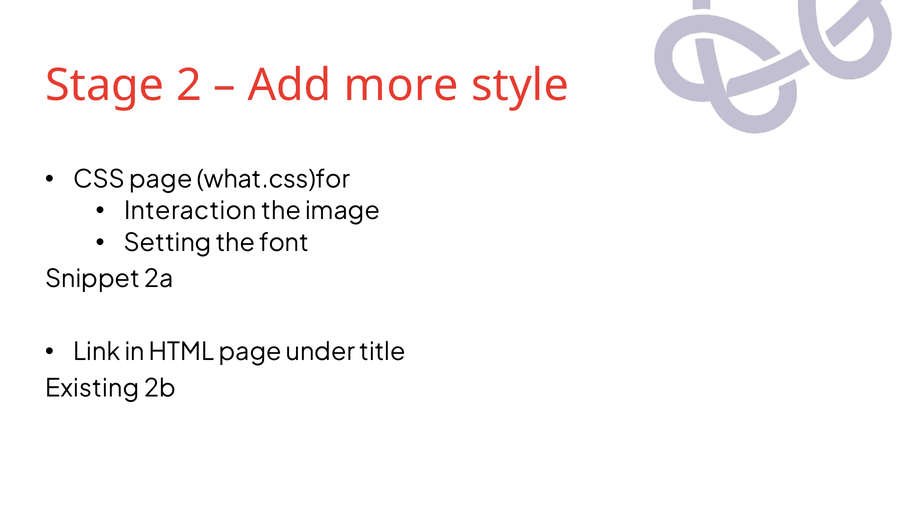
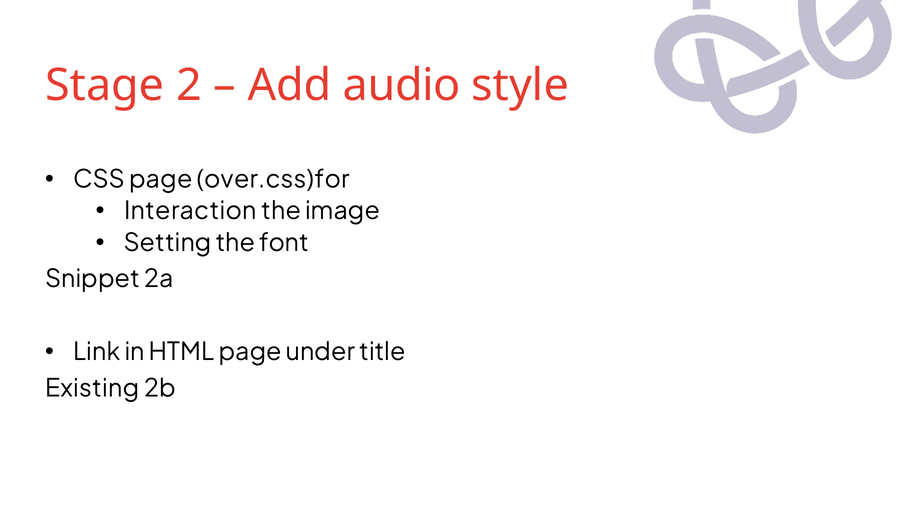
more: more -> audio (402, 85)
what.css)for: what.css)for -> over.css)for (273, 180)
